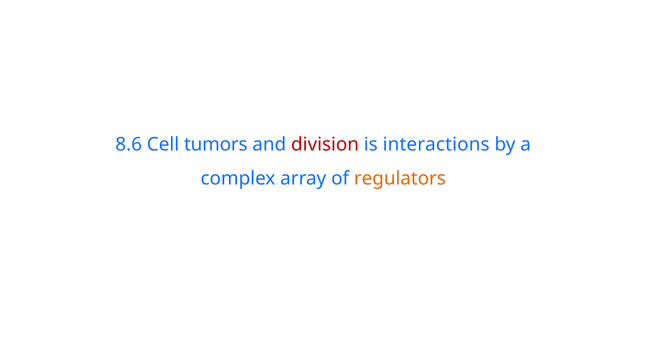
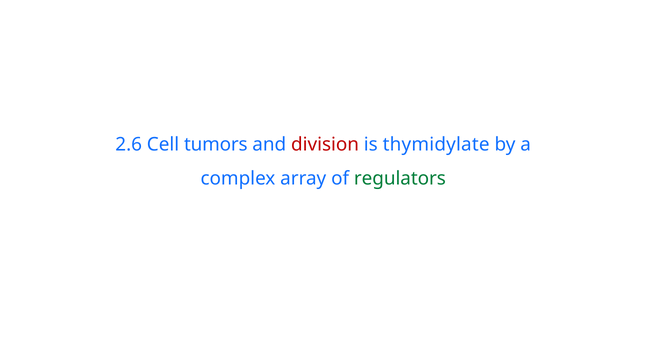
8.6: 8.6 -> 2.6 (129, 145)
interactions: interactions -> thymidylate (436, 145)
regulators colour: orange -> green (400, 179)
